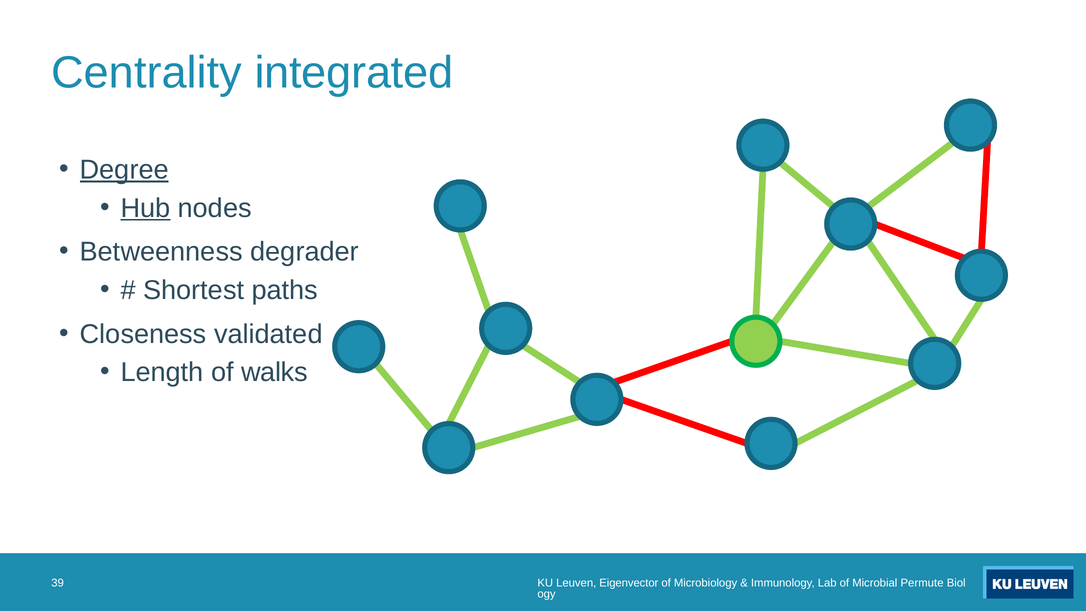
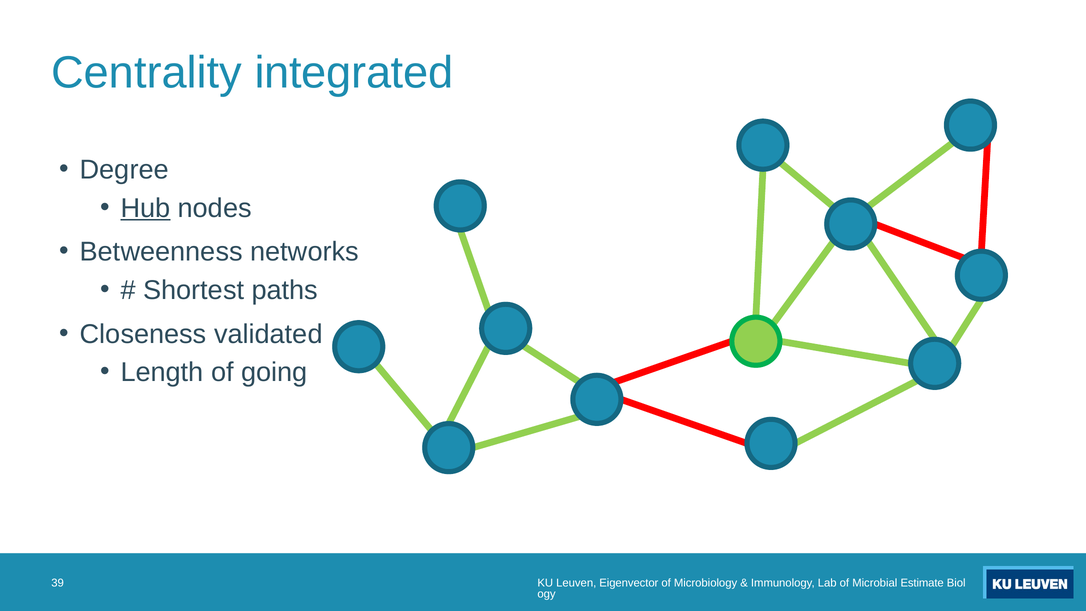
Degree underline: present -> none (124, 170)
degrader: degrader -> networks (305, 252)
walks: walks -> going (274, 372)
Permute: Permute -> Estimate (922, 583)
